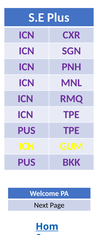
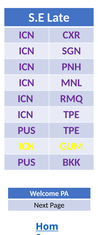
Plus: Plus -> Late (58, 17)
